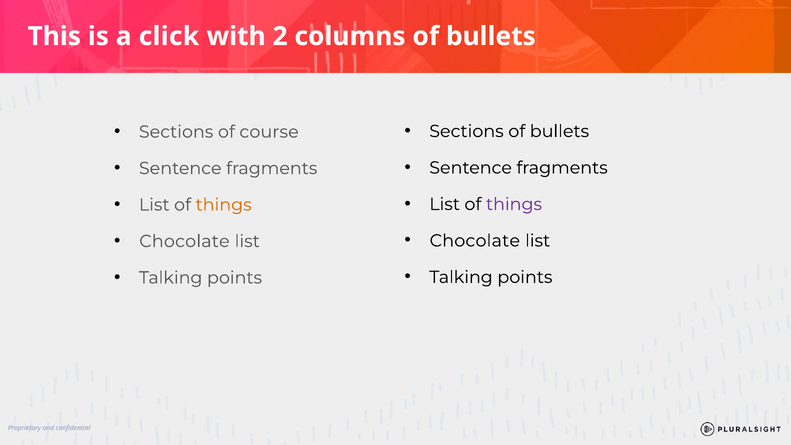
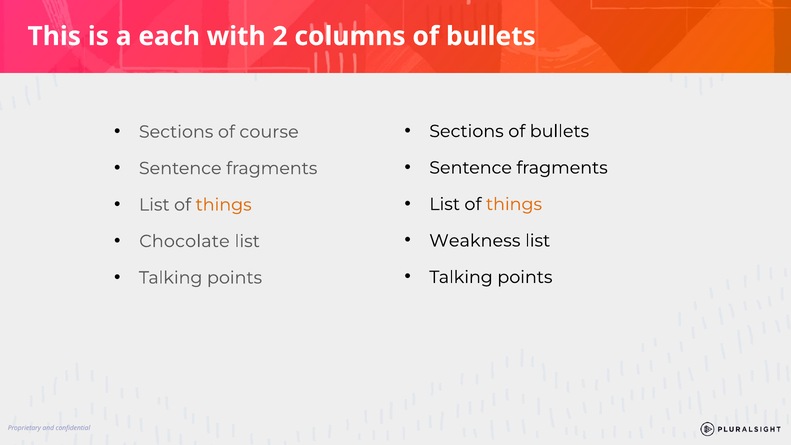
click: click -> each (169, 36)
things colour: purple -> orange (514, 204)
Chocolate: Chocolate -> Weakness (475, 241)
